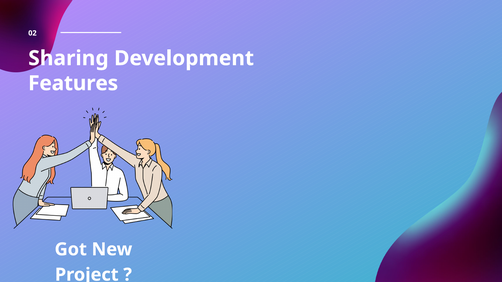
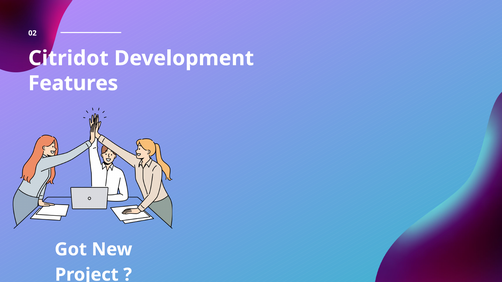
Sharing: Sharing -> Citridot (68, 58)
